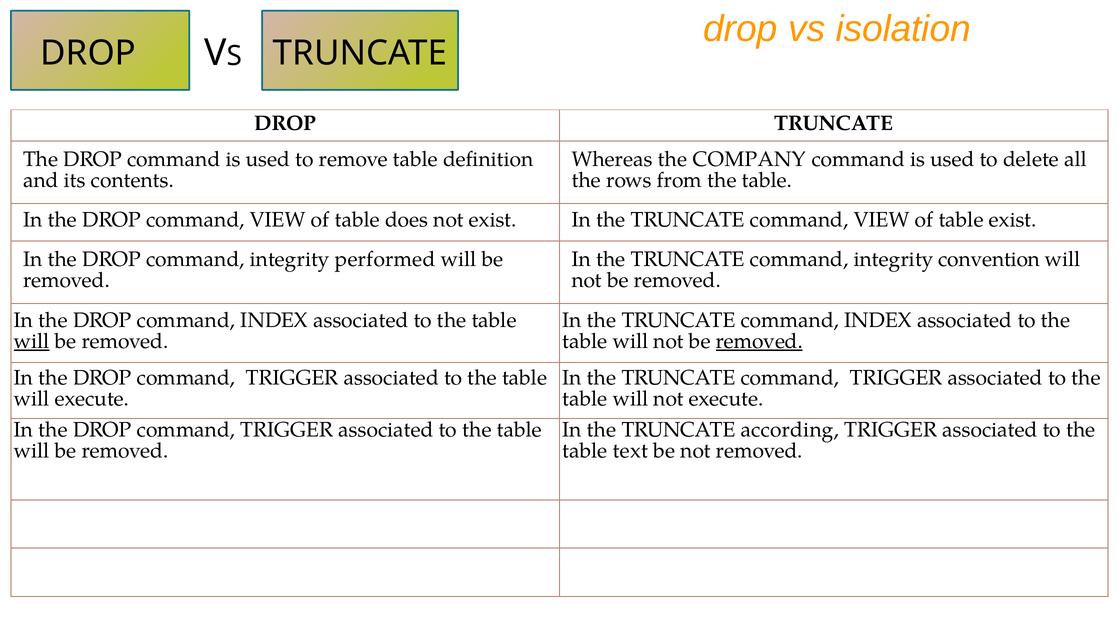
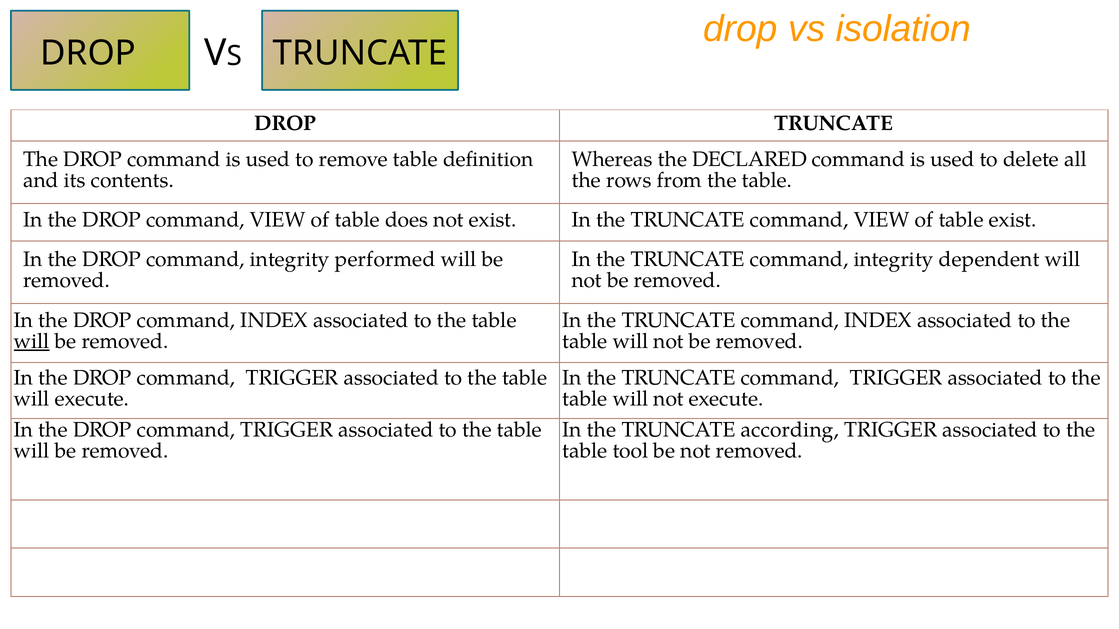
COMPANY: COMPANY -> DECLARED (749, 159)
convention: convention -> dependent (989, 260)
removed underline: present -> none (759, 341)
text: text -> tool (630, 451)
